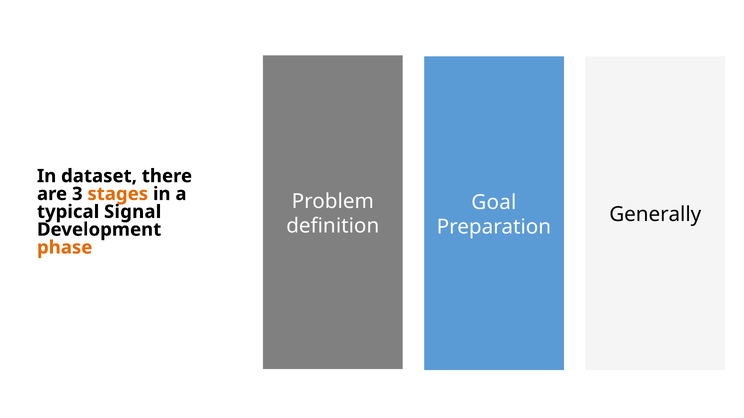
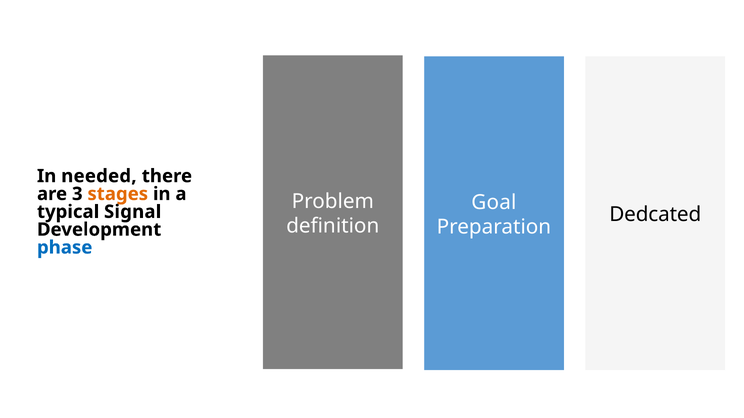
dataset: dataset -> needed (99, 176)
Generally: Generally -> Dedcated (655, 215)
phase colour: orange -> blue (65, 248)
